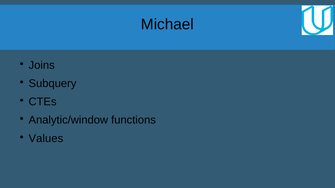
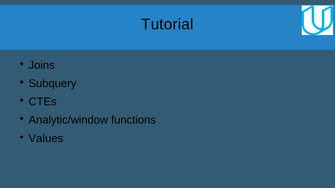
Michael: Michael -> Tutorial (167, 24)
